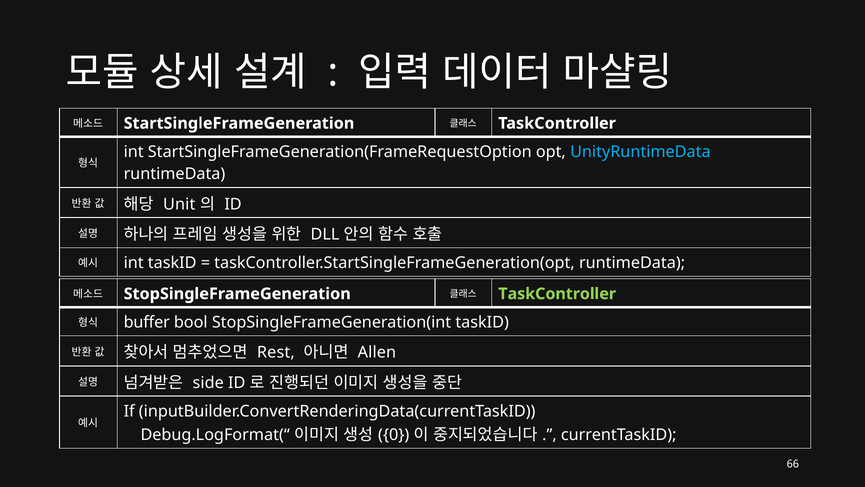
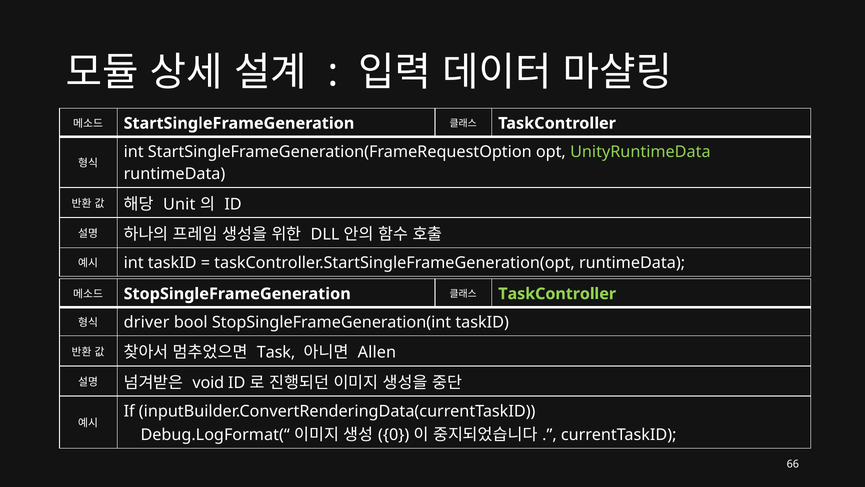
UnityRuntimeData colour: light blue -> light green (640, 152)
buffer: buffer -> driver (147, 322)
Rest: Rest -> Task (276, 352)
side: side -> void (208, 382)
